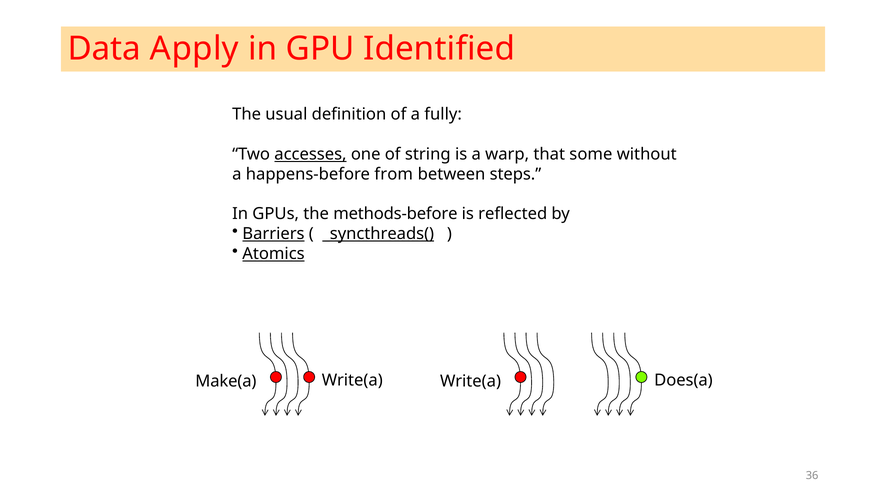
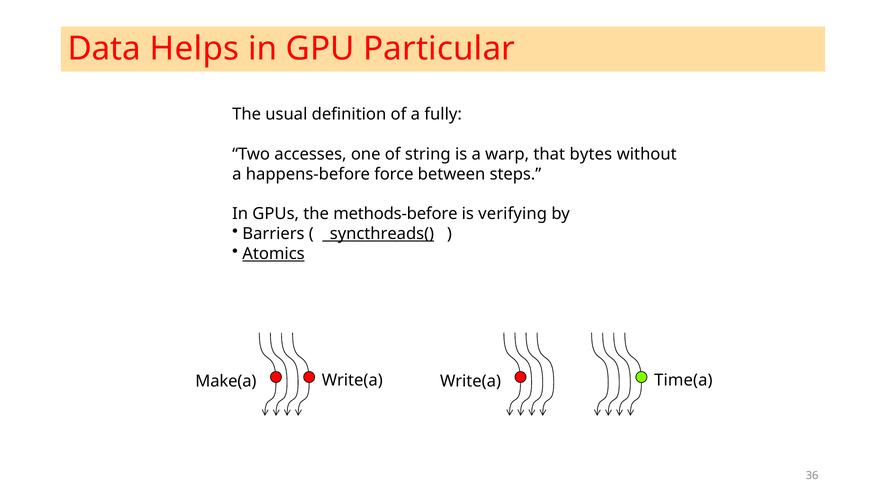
Apply: Apply -> Helps (194, 49)
Identified: Identified -> Particular (439, 49)
accesses underline: present -> none (310, 154)
some: some -> bytes (591, 154)
from: from -> force (394, 174)
reflected: reflected -> verifying (513, 214)
Barriers underline: present -> none (273, 234)
Does(a: Does(a -> Time(a (683, 380)
